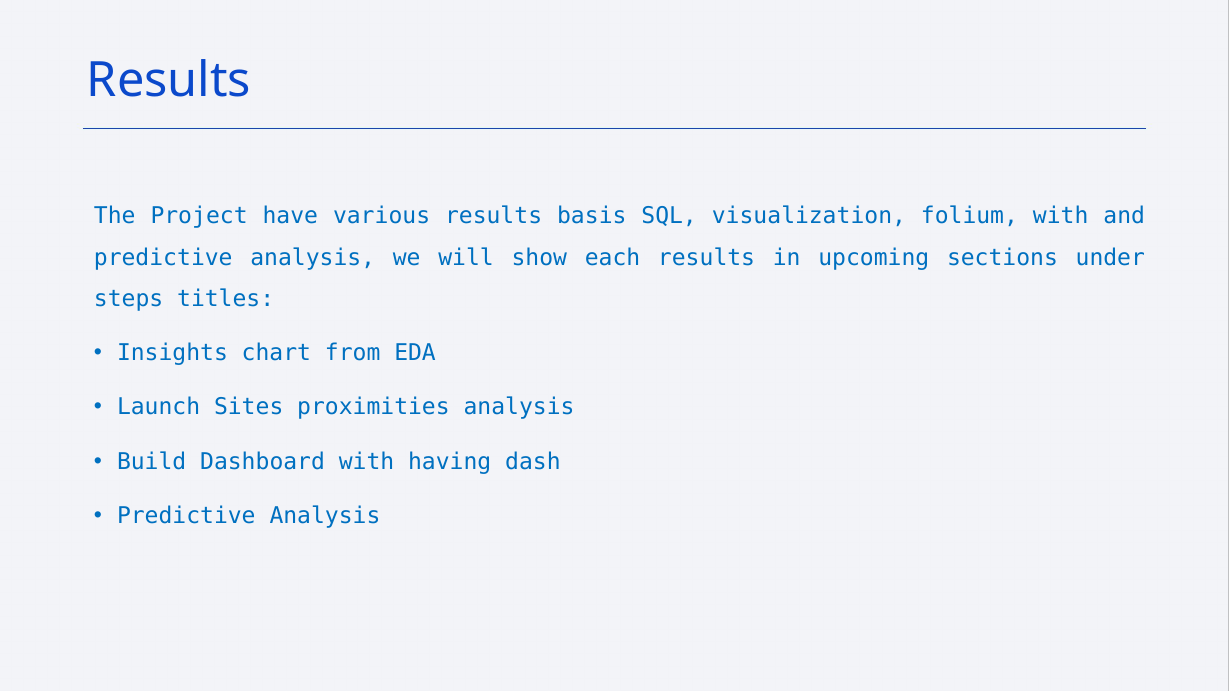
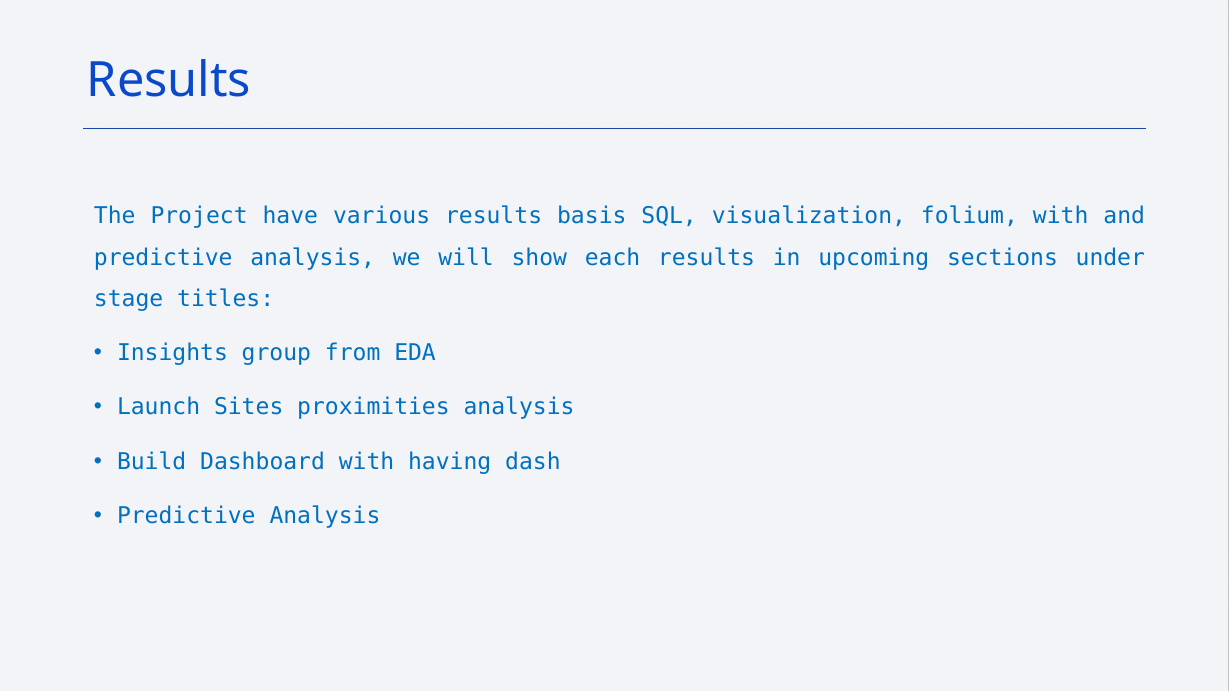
steps: steps -> stage (129, 299)
chart: chart -> group (276, 353)
